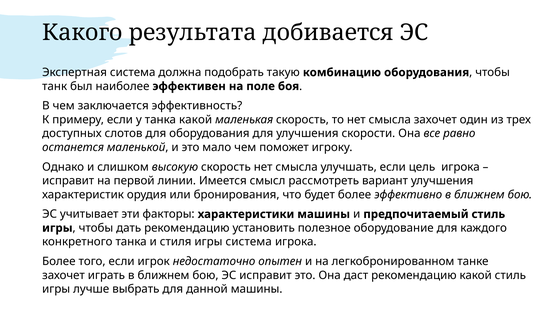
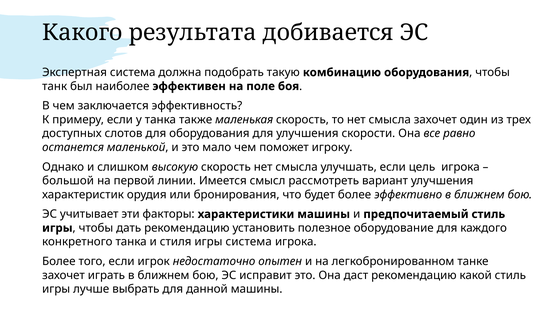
танка какой: какой -> также (196, 120)
исправит: исправит -> большой (68, 181)
